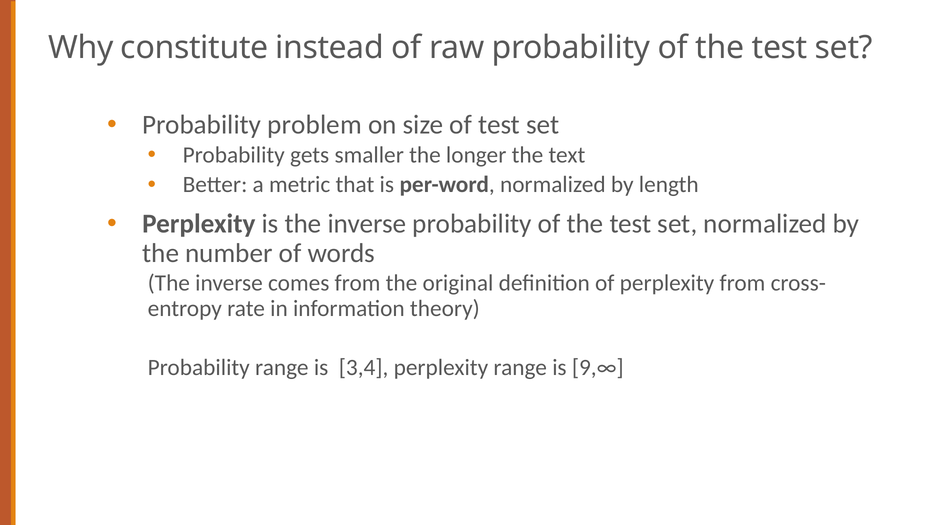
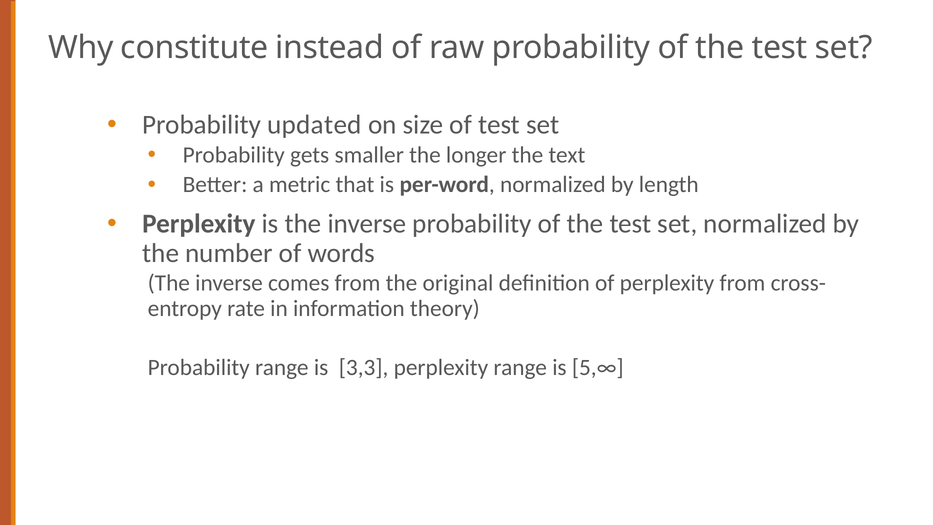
problem: problem -> updated (314, 125)
3,4: 3,4 -> 3,3 (364, 367)
9,∞: 9,∞ -> 5,∞ (598, 367)
